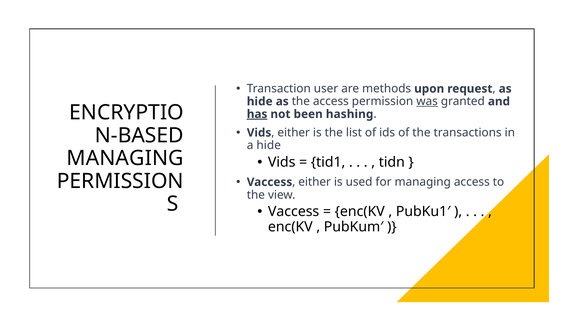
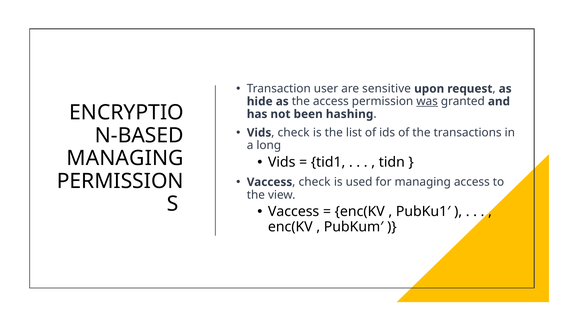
methods: methods -> sensitive (387, 89)
has underline: present -> none (257, 114)
either: either -> check (294, 133)
a hide: hide -> long (269, 146)
either: either -> check (315, 182)
